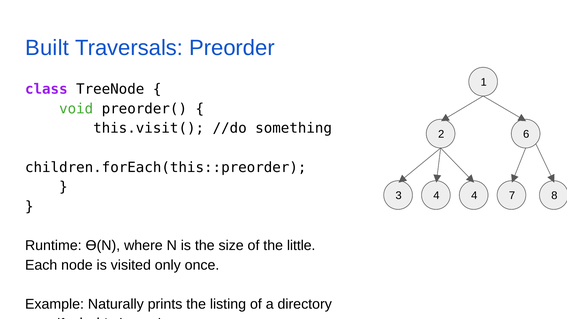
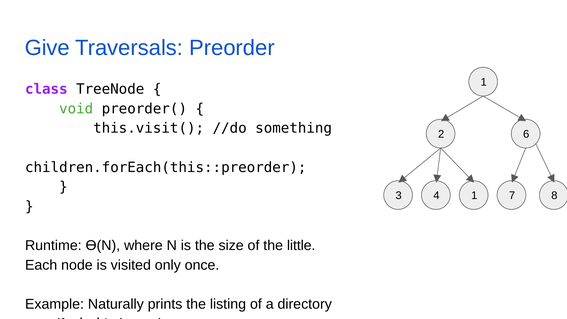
Built: Built -> Give (47, 48)
4 4: 4 -> 1 (474, 196)
